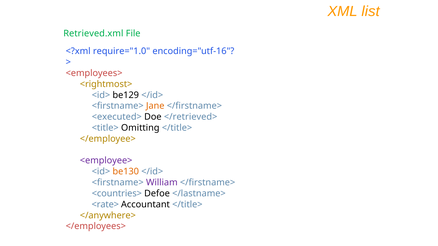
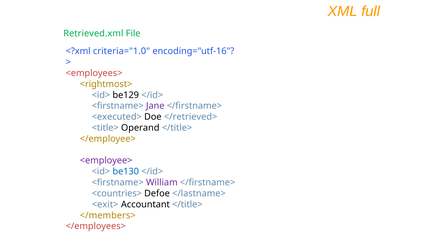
list: list -> full (371, 11)
require="1.0: require="1.0 -> criteria="1.0 (121, 51)
Jane colour: orange -> purple (155, 106)
Omitting: Omitting -> Operand (140, 128)
be130 colour: orange -> blue (126, 172)
<rate>: <rate> -> <exit> (105, 205)
</anywhere>: </anywhere> -> </members> (108, 216)
